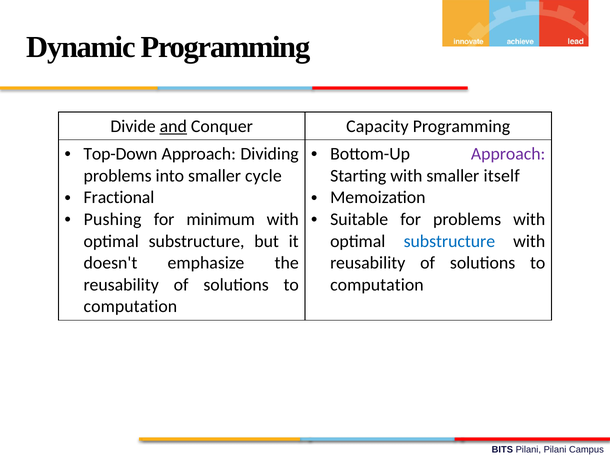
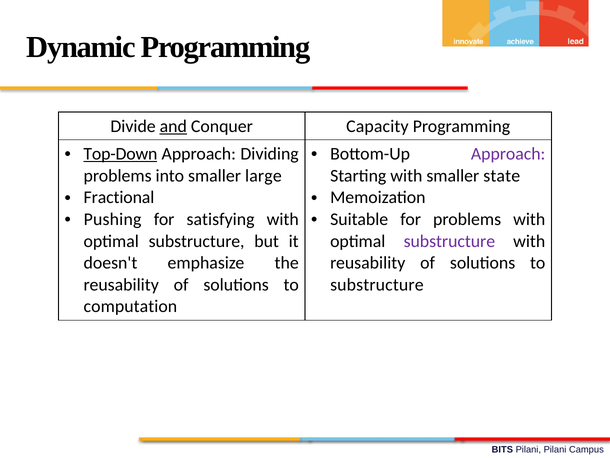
Top-Down underline: none -> present (120, 154)
cycle: cycle -> large (263, 176)
itself: itself -> state (502, 176)
minimum: minimum -> satisfying (221, 219)
substructure colour: blue -> purple (449, 241)
computation: computation -> substructure (377, 284)
